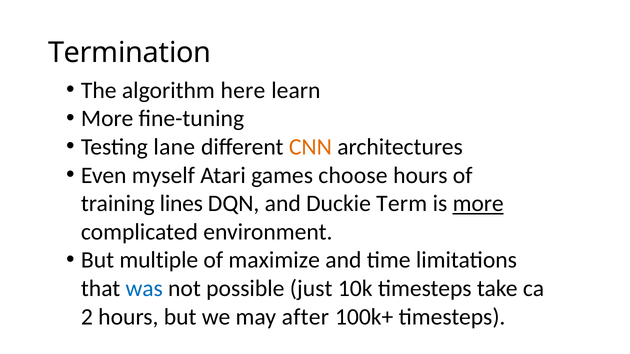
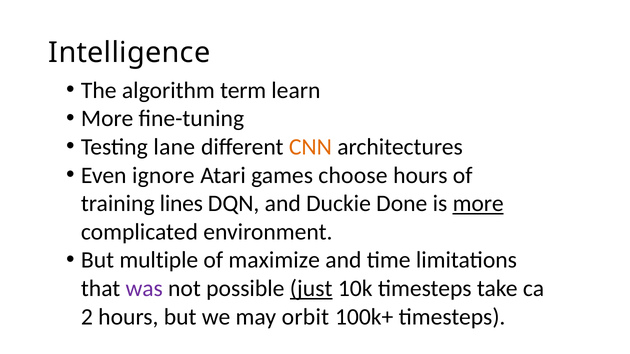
Termination: Termination -> Intelligence (129, 53)
here: here -> term (243, 90)
myself: myself -> ignore (163, 175)
Term: Term -> Done (402, 204)
was colour: blue -> purple (144, 289)
just underline: none -> present (311, 289)
after: after -> orbit (305, 317)
